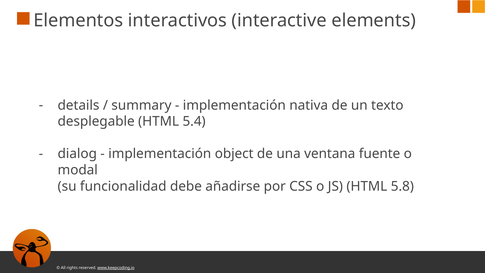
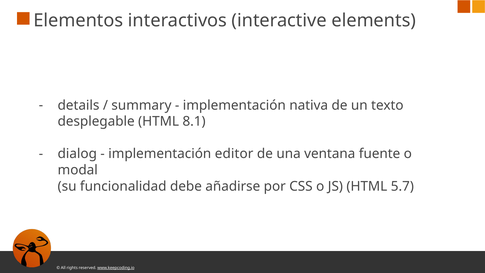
5.4: 5.4 -> 8.1 (194, 121)
object: object -> editor (234, 154)
5.8: 5.8 -> 5.7 (402, 186)
